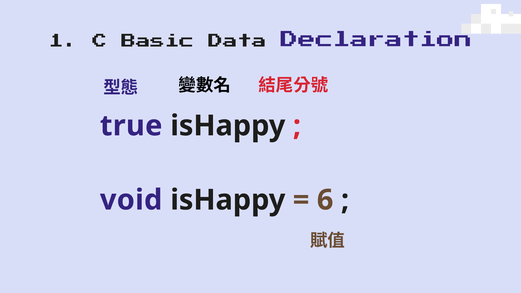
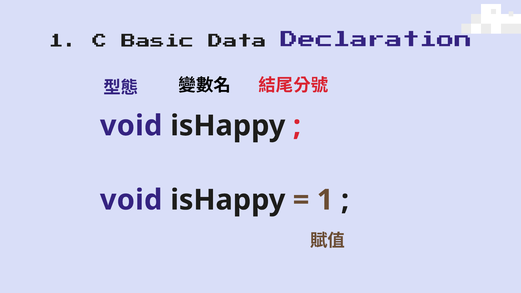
true: true -> void (131, 126)
6: 6 -> 1 (325, 200)
